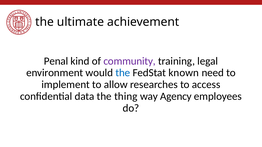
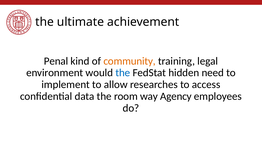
community colour: purple -> orange (130, 61)
known: known -> hidden (184, 73)
thing: thing -> room (126, 97)
